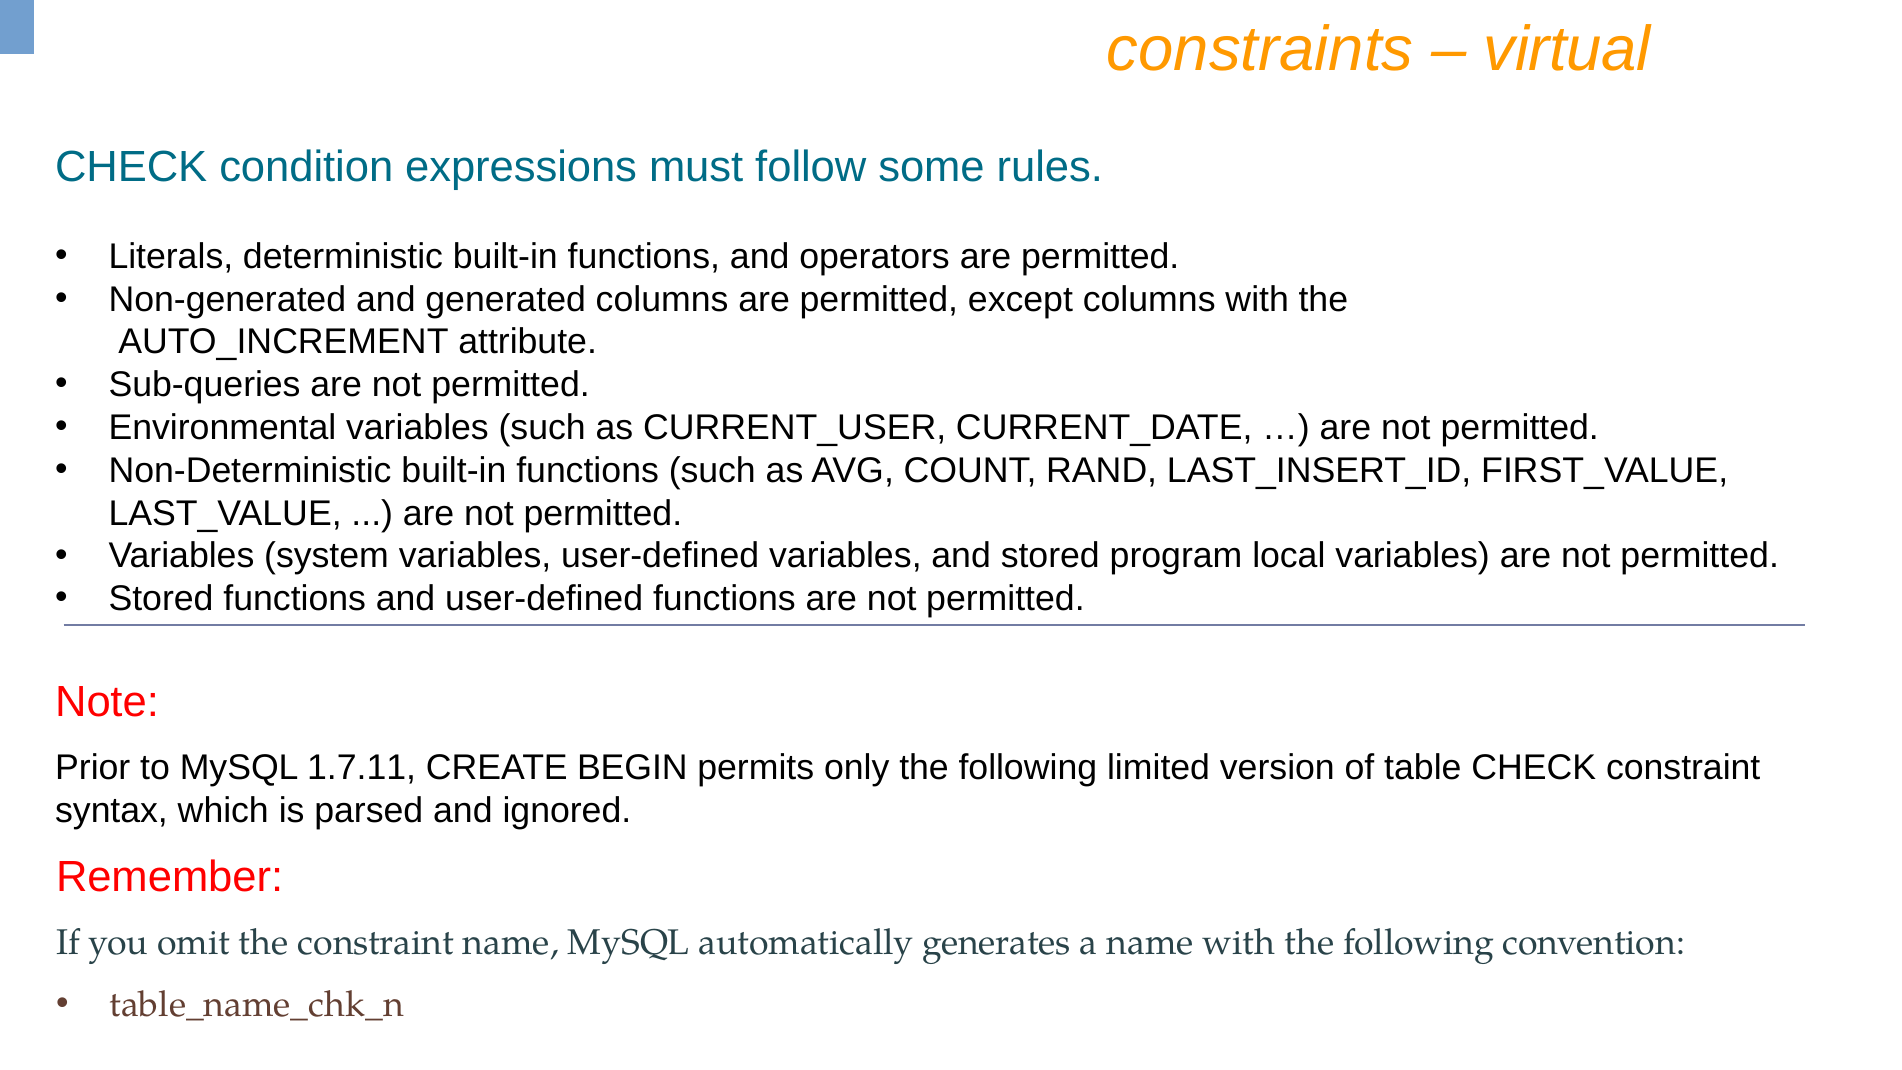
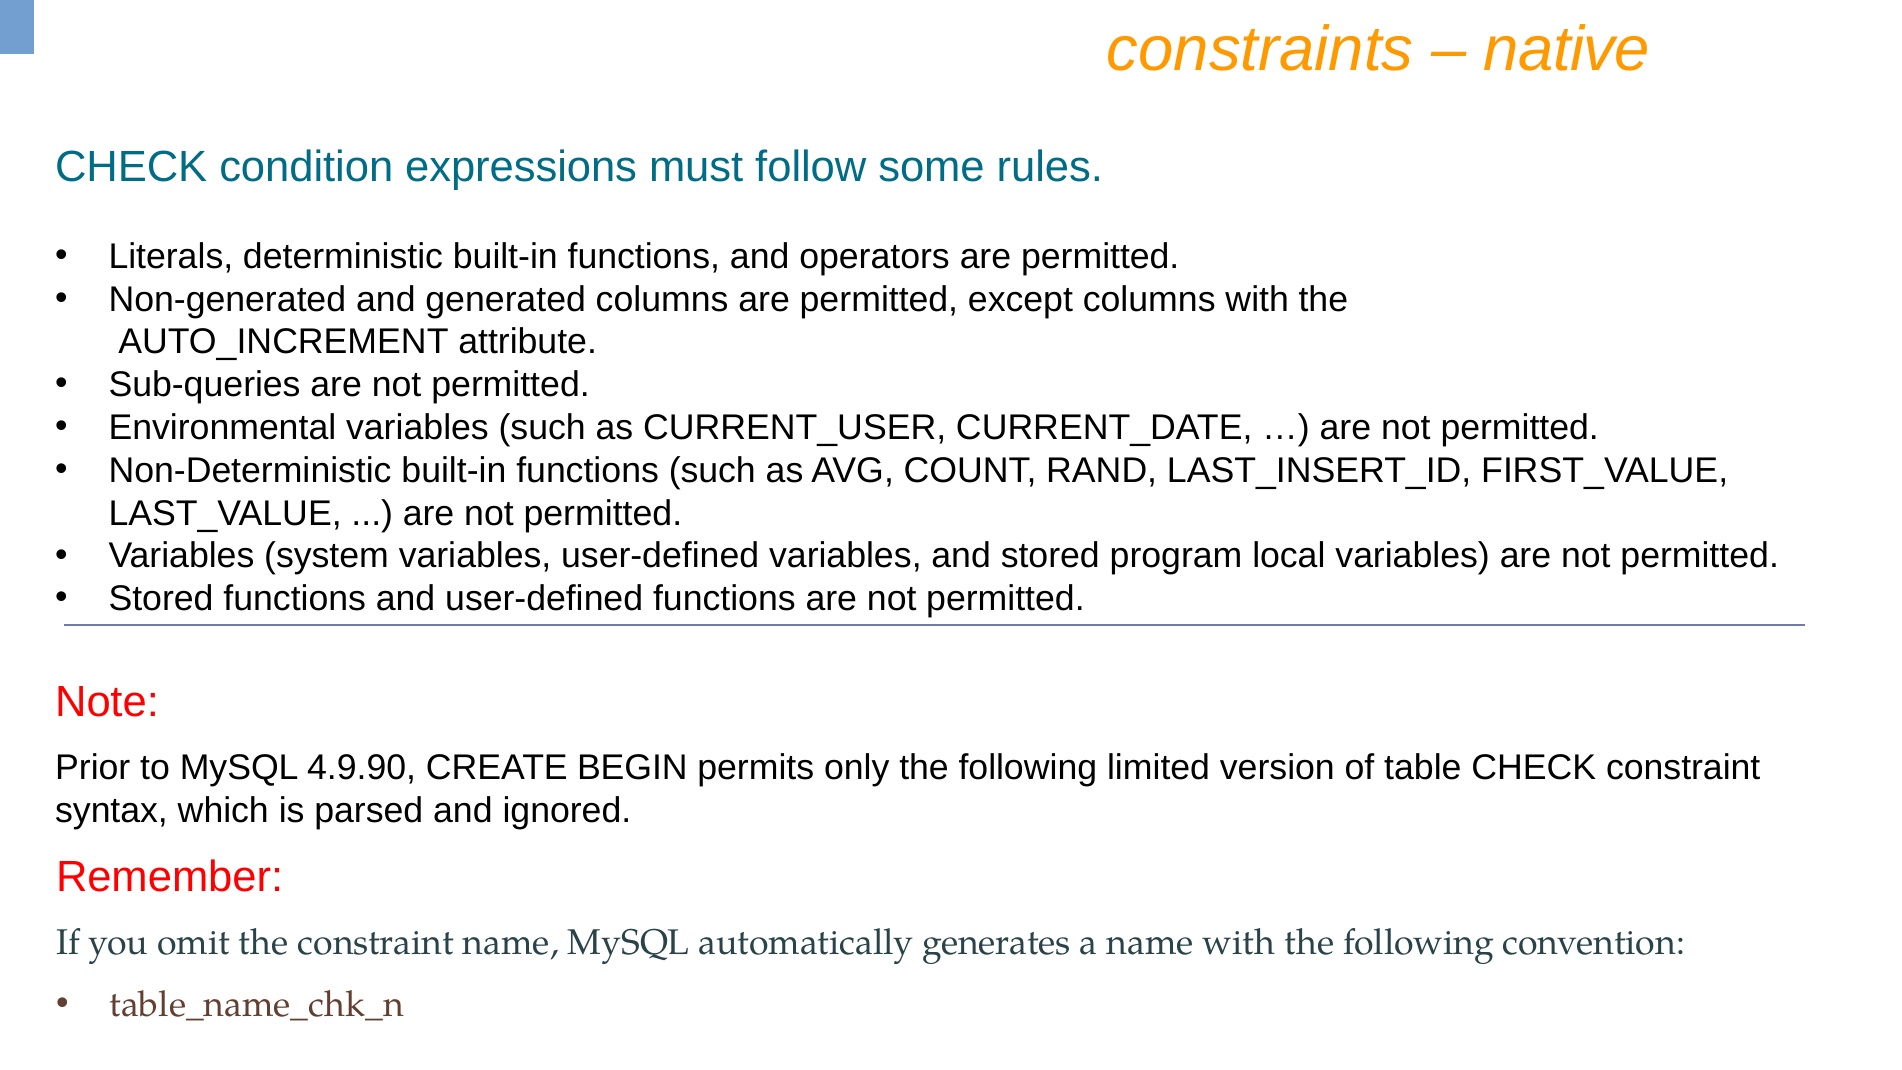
virtual: virtual -> native (1567, 50)
1.7.11: 1.7.11 -> 4.9.90 (362, 768)
